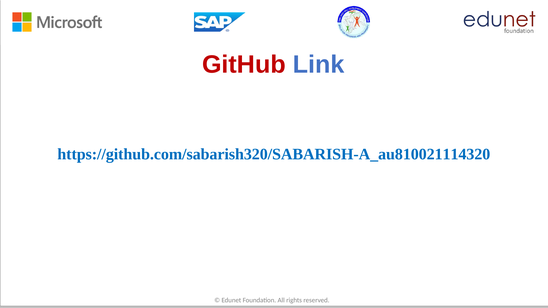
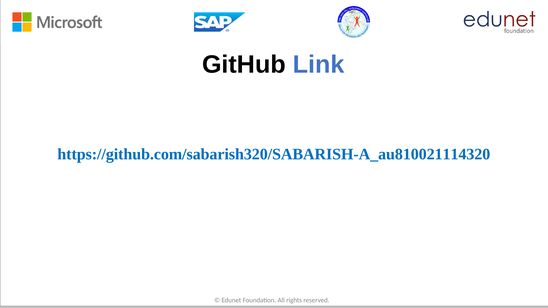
GitHub colour: red -> black (244, 64)
